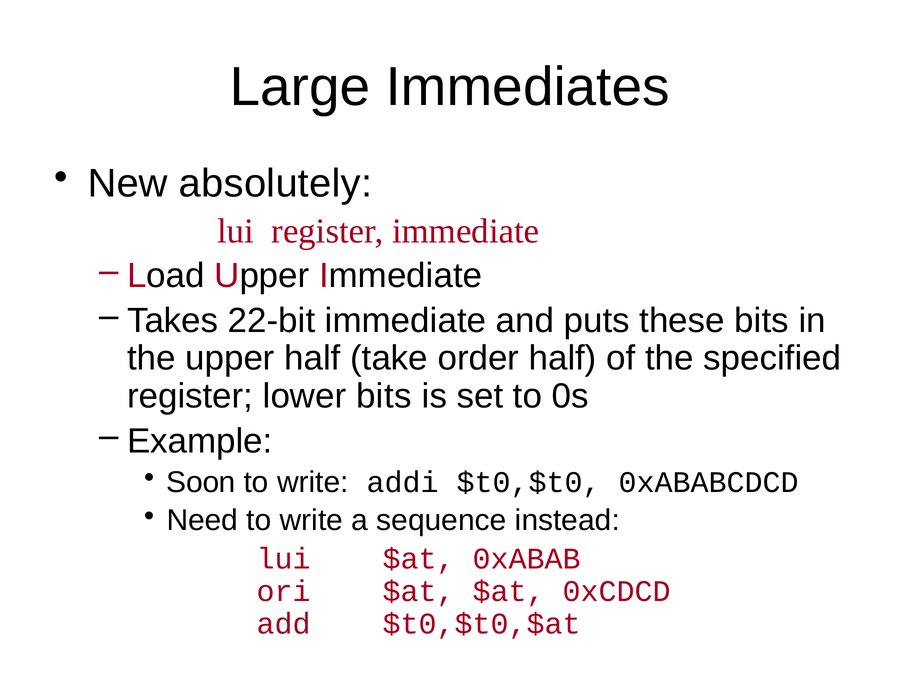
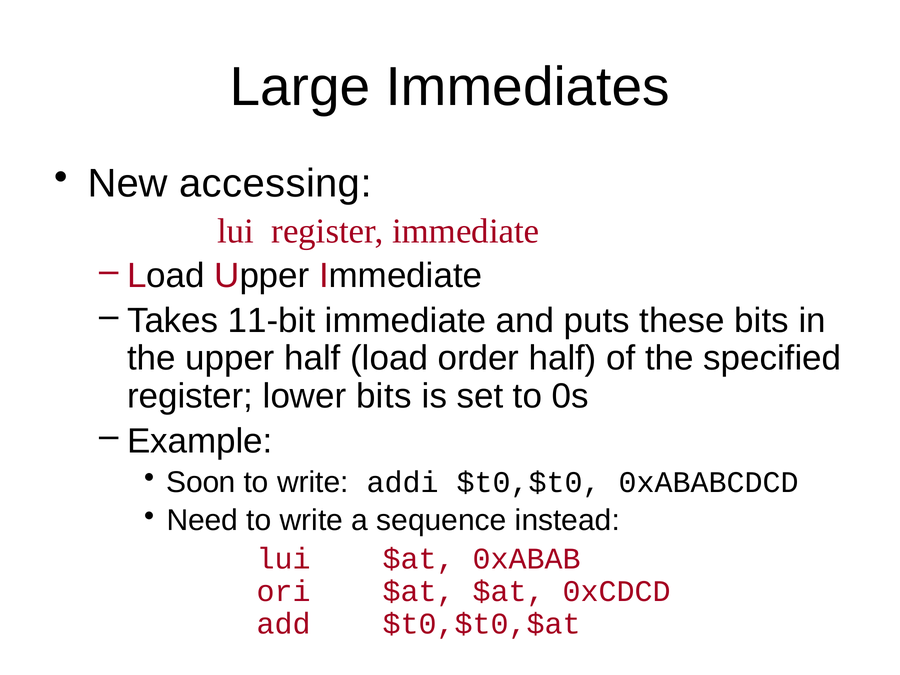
absolutely: absolutely -> accessing (275, 183)
22-bit: 22-bit -> 11-bit (272, 321)
half take: take -> load (389, 358)
